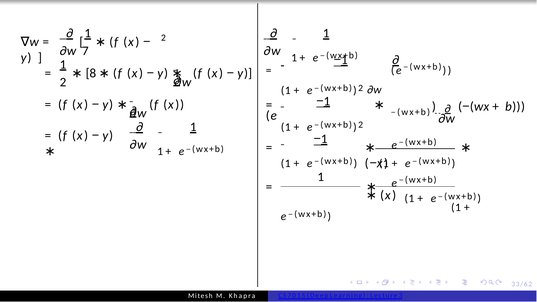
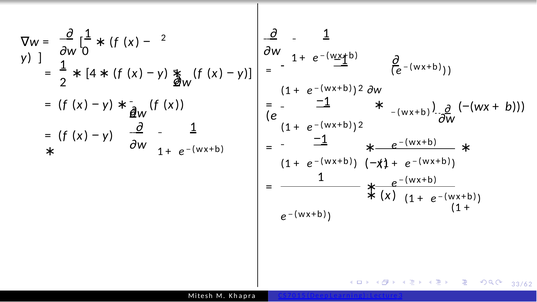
7: 7 -> 0 (85, 51)
8: 8 -> 4 (91, 73)
